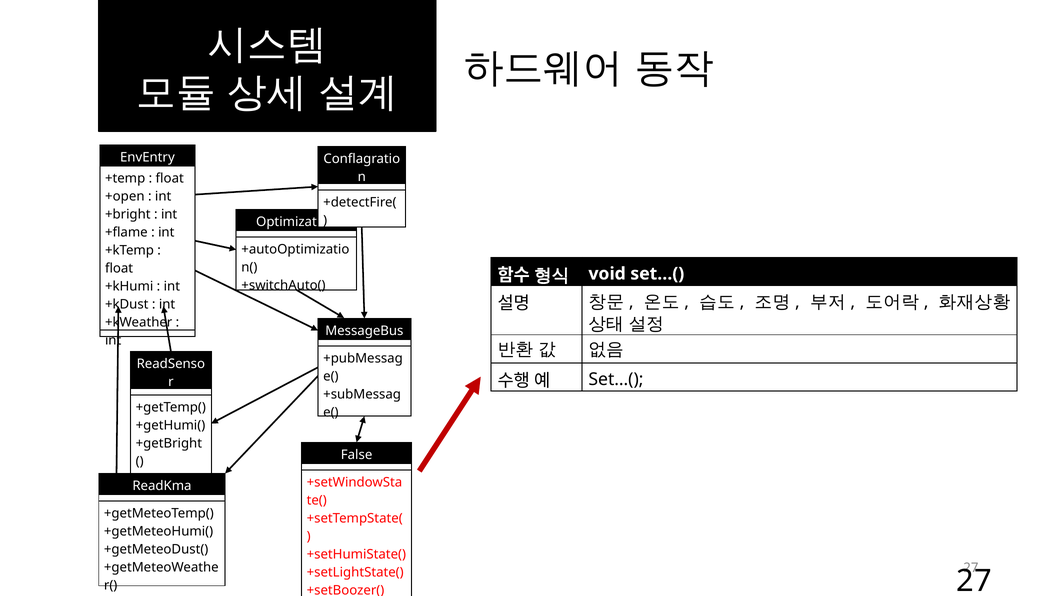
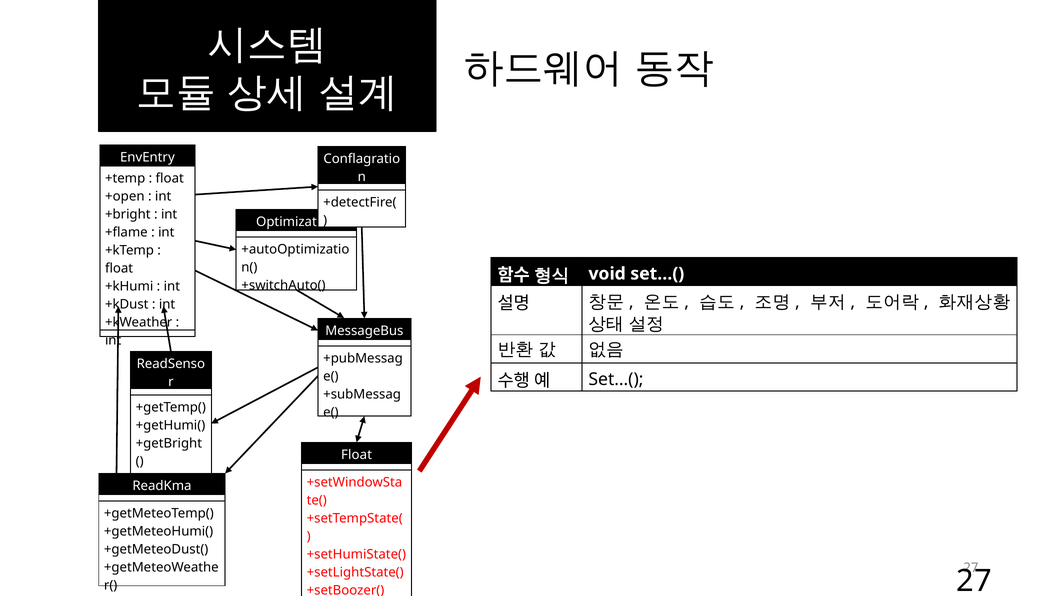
False: False -> Float (357, 454)
